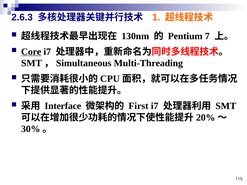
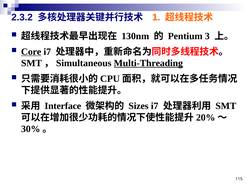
2.6.3: 2.6.3 -> 2.3.2 (22, 17)
7: 7 -> 3 (207, 36)
Multi-Threading underline: none -> present (148, 63)
First: First -> Sizes (138, 106)
